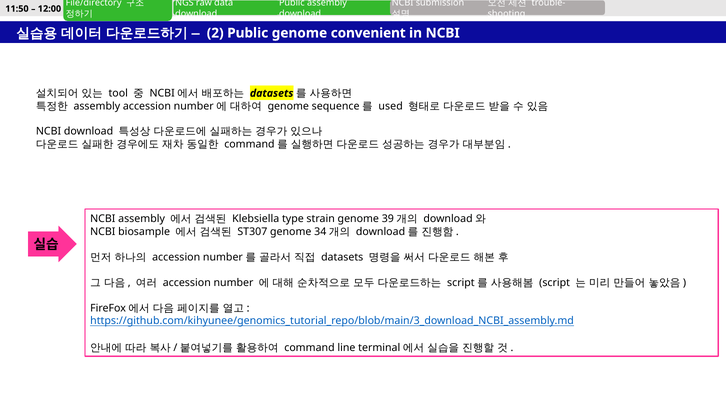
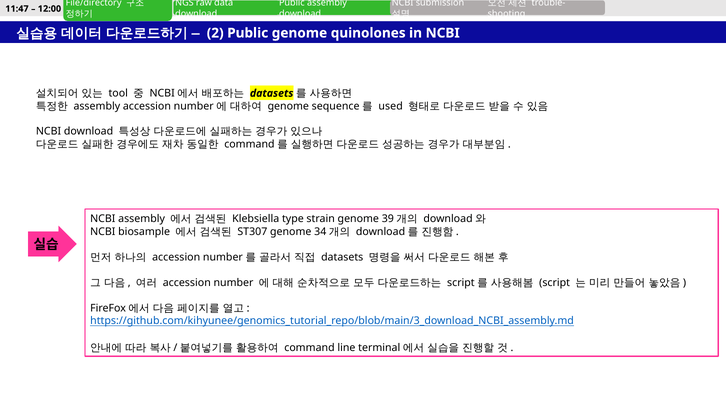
11:50: 11:50 -> 11:47 (17, 9)
convenient: convenient -> quinolones (368, 33)
